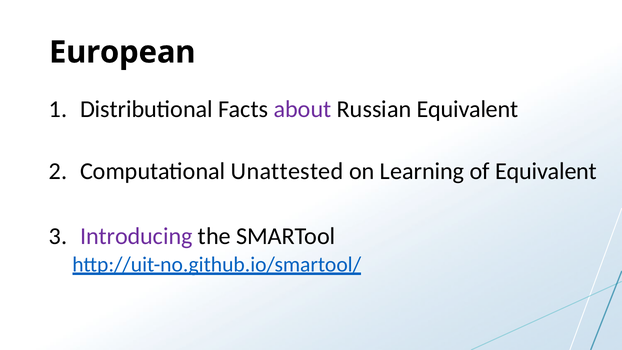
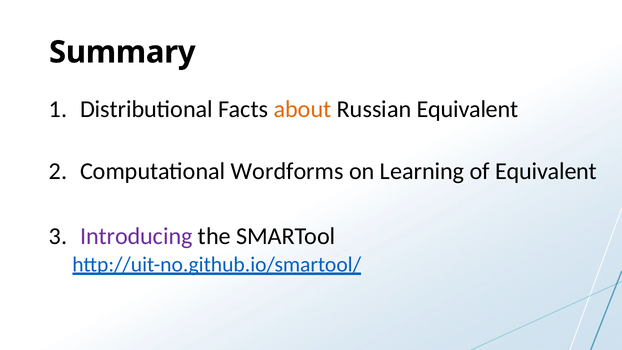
European: European -> Summary (122, 52)
about colour: purple -> orange (302, 109)
Unattested: Unattested -> Wordforms (287, 171)
